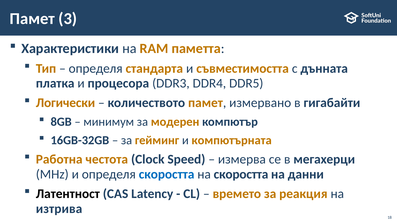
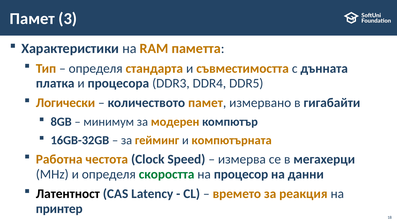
скоростта colour: blue -> green (167, 174)
на скоростта: скоростта -> процесор (241, 174)
изтрива: изтрива -> принтер (59, 209)
